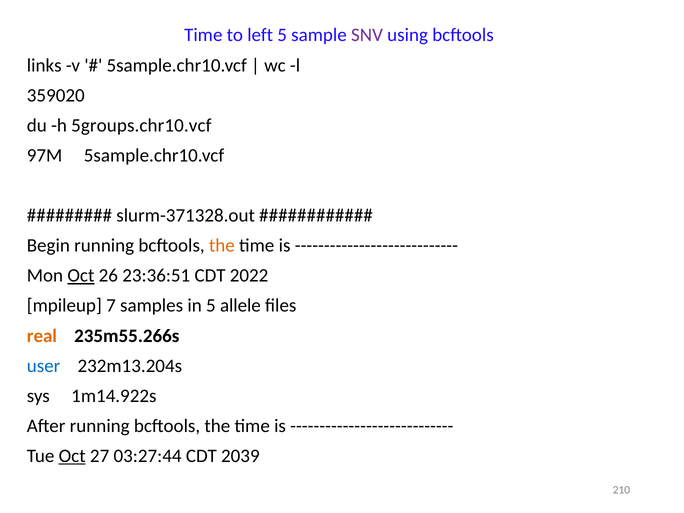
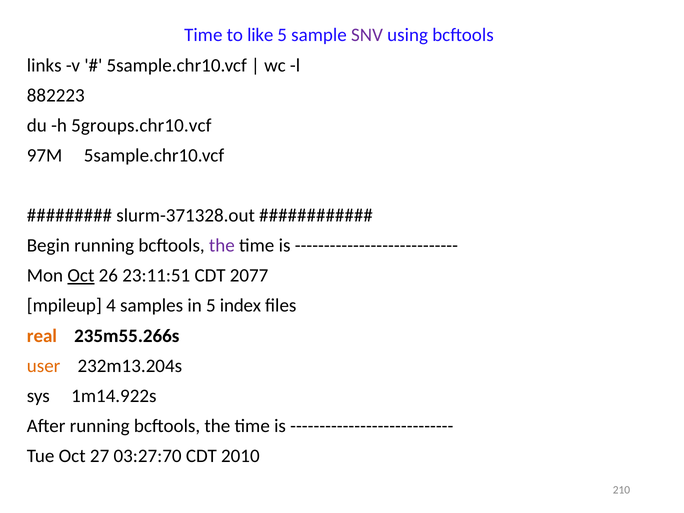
left: left -> like (260, 35)
359020: 359020 -> 882223 (56, 95)
the colour: orange -> purple (222, 246)
23:36:51: 23:36:51 -> 23:11:51 (156, 276)
2022: 2022 -> 2077 (249, 276)
7: 7 -> 4 (111, 306)
allele: allele -> index (240, 306)
user colour: blue -> orange (44, 366)
Oct underline: present -> none (72, 456)
03:27:44: 03:27:44 -> 03:27:70 (148, 456)
2039: 2039 -> 2010 (240, 456)
